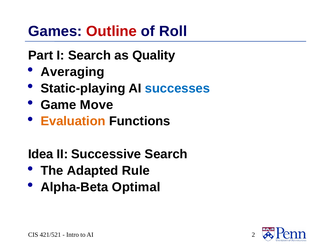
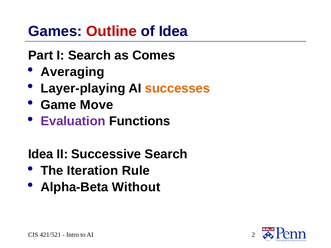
of Roll: Roll -> Idea (173, 31)
Quality: Quality -> Comes (154, 55)
Static-playing: Static-playing -> Layer-playing (83, 88)
successes colour: blue -> orange (177, 88)
Evaluation colour: orange -> purple (73, 121)
Adapted: Adapted -> Iteration (93, 171)
Optimal: Optimal -> Without (136, 187)
